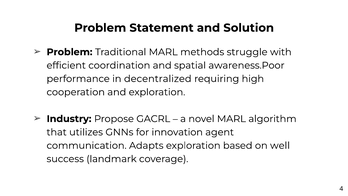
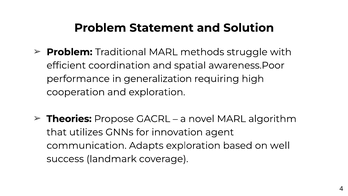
decentralized: decentralized -> generalization (158, 79)
Industry: Industry -> Theories (69, 119)
